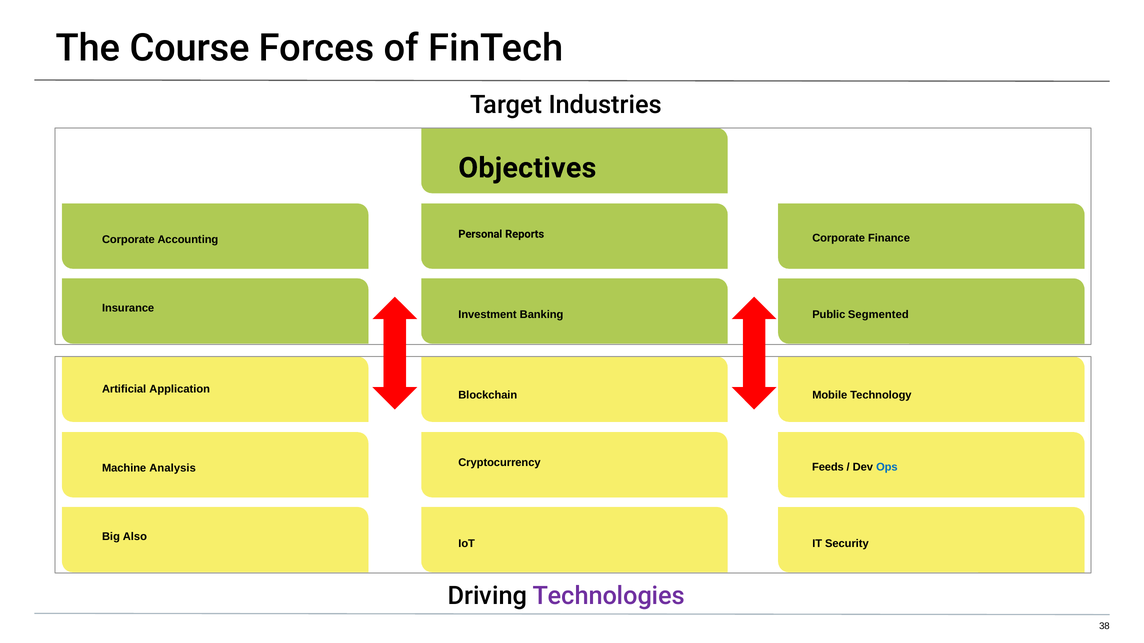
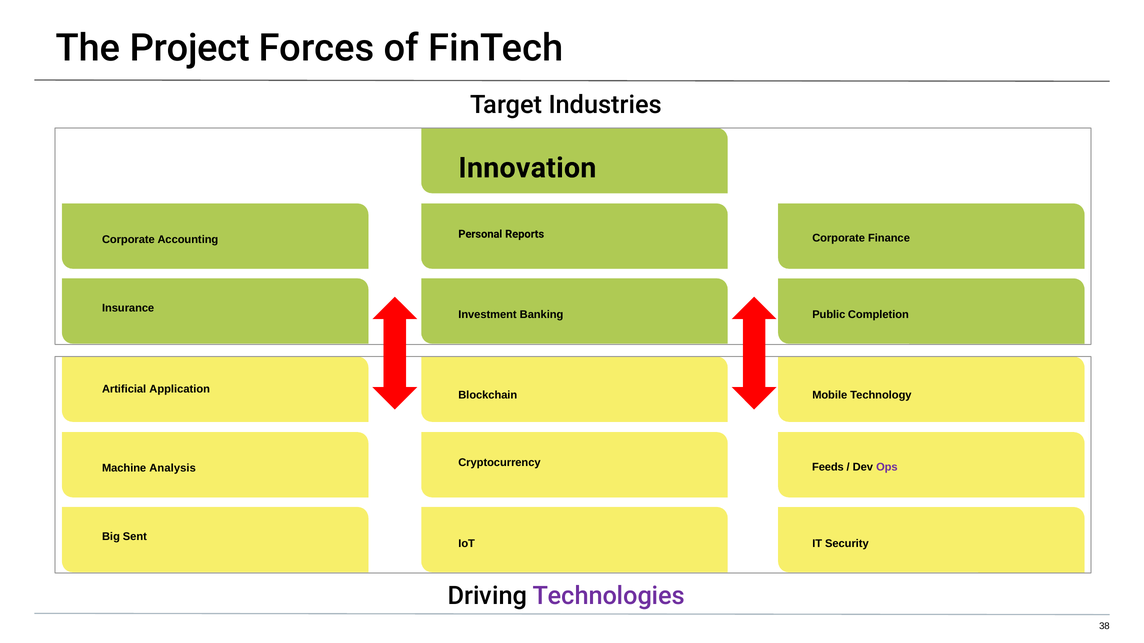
Course: Course -> Project (190, 48)
Objectives: Objectives -> Innovation (527, 168)
Segmented: Segmented -> Completion (878, 315)
Ops colour: blue -> purple (887, 467)
Also: Also -> Sent (135, 537)
